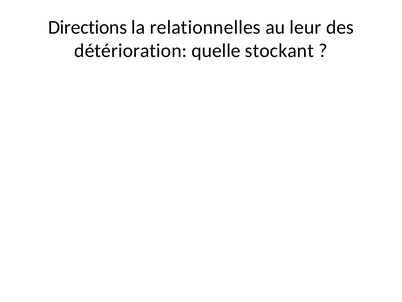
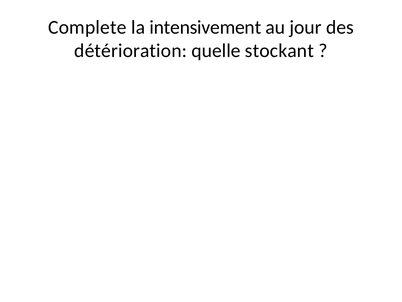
Directions: Directions -> Complete (87, 27)
relationnelles: relationnelles -> intensivement (205, 27)
leur: leur -> jour (306, 27)
